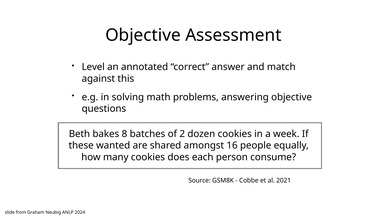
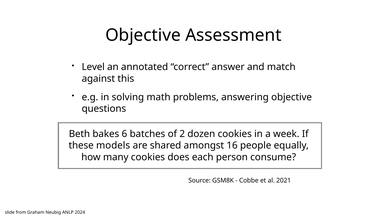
8: 8 -> 6 (124, 134)
wanted: wanted -> models (113, 145)
